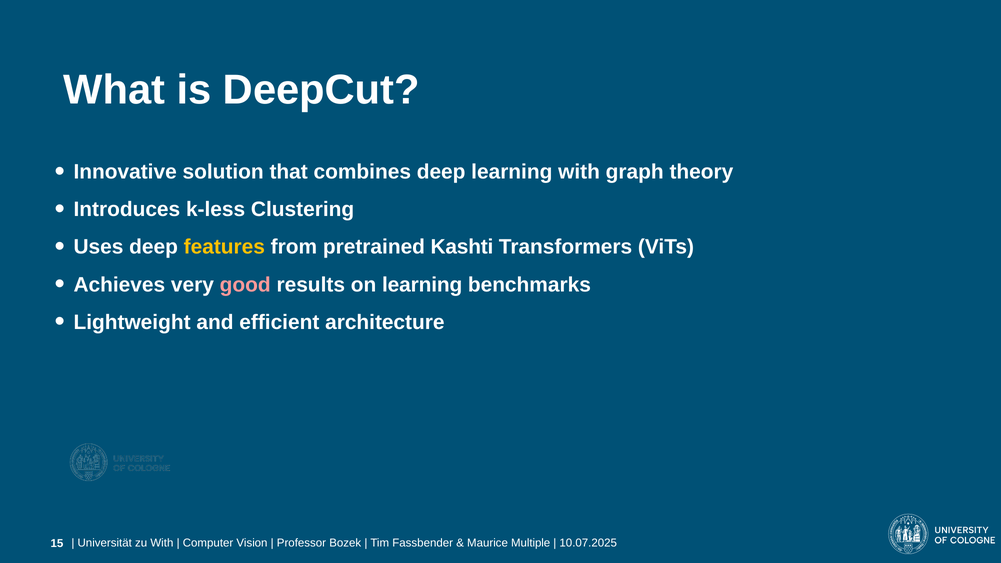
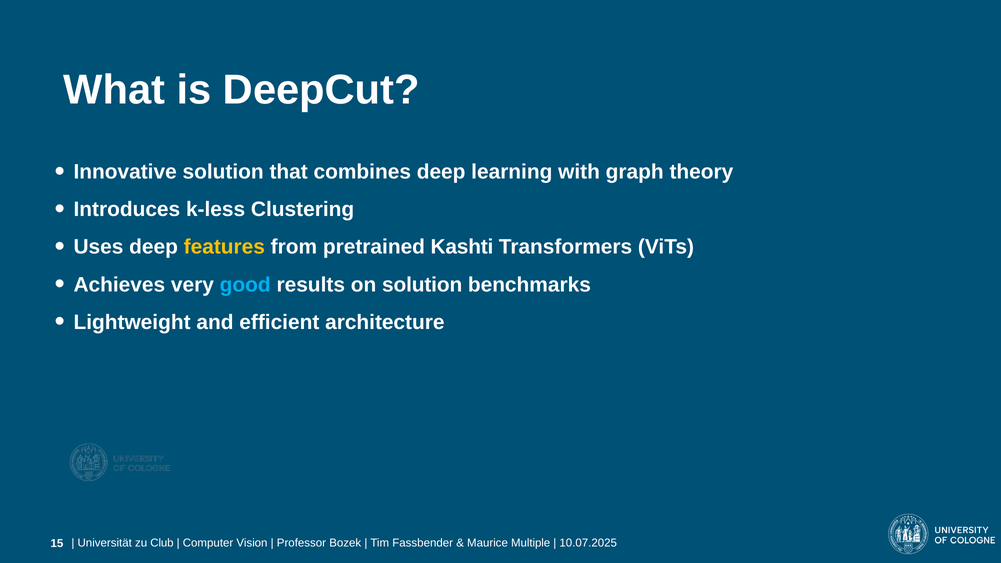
good colour: pink -> light blue (245, 285)
on learning: learning -> solution (422, 285)
zu With: With -> Club (162, 543)
